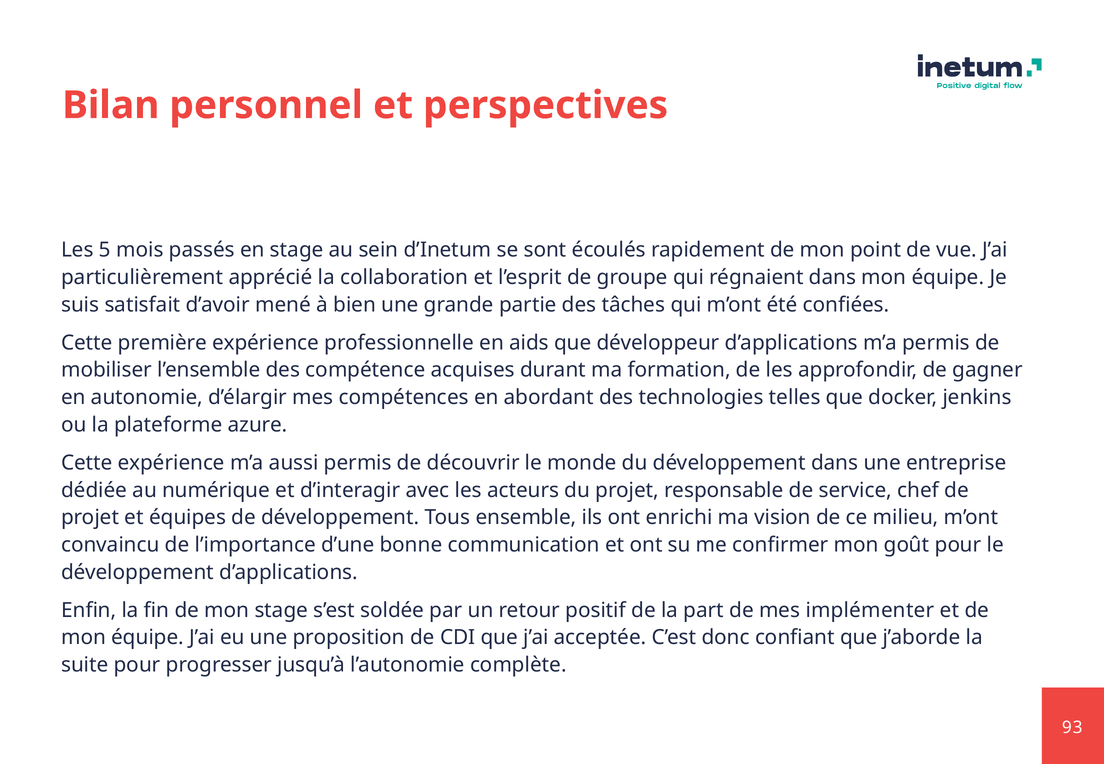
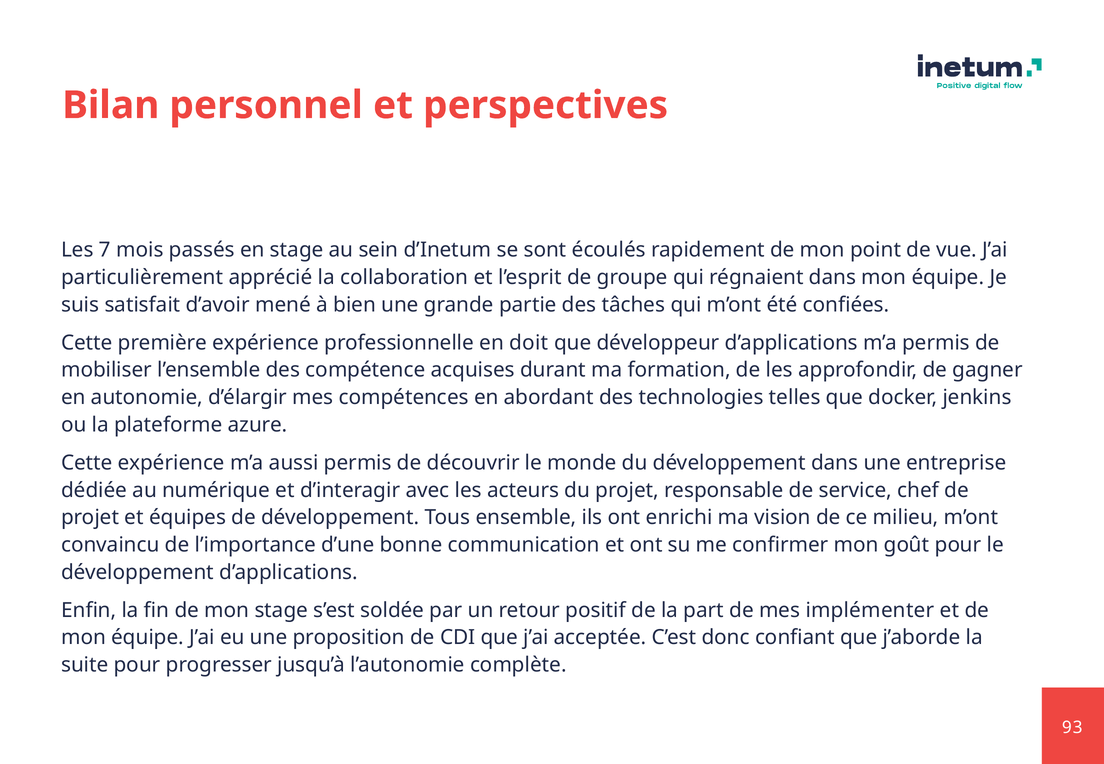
5: 5 -> 7 (105, 250)
aids: aids -> doit (529, 343)
